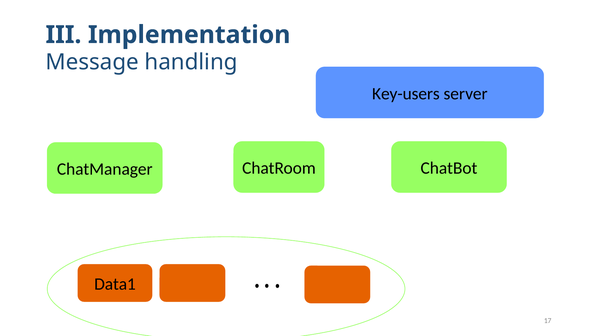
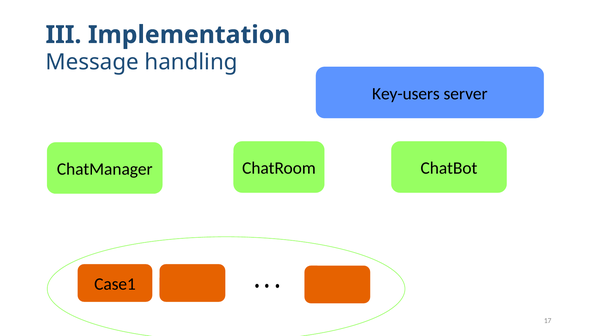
Data1: Data1 -> Case1 (115, 284)
